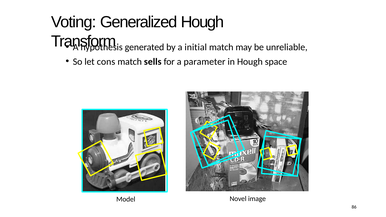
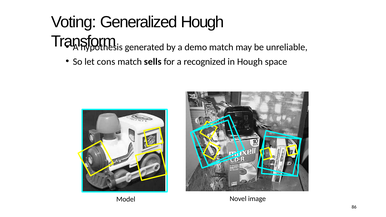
initial: initial -> demo (196, 47)
parameter: parameter -> recognized (205, 62)
